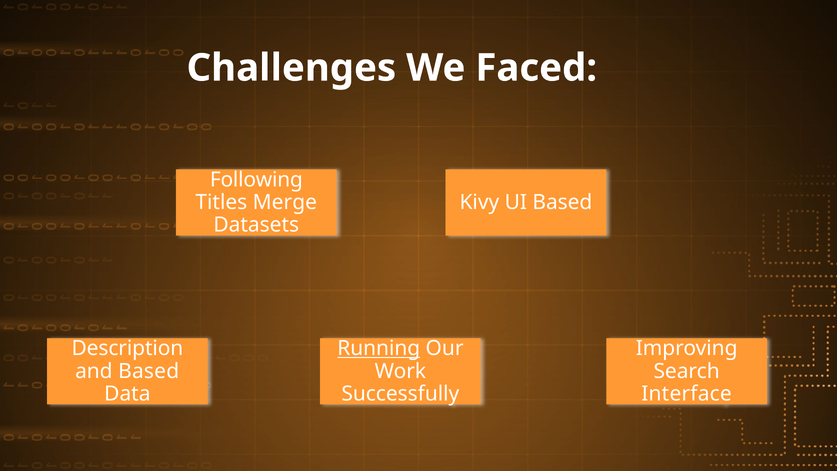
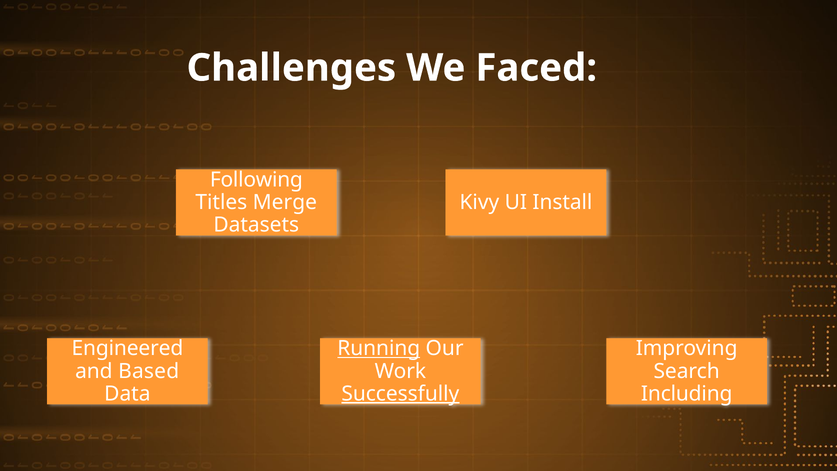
UI Based: Based -> Install (562, 202)
Description: Description -> Engineered (127, 348)
Successfully underline: none -> present (400, 394)
Interface: Interface -> Including (687, 394)
